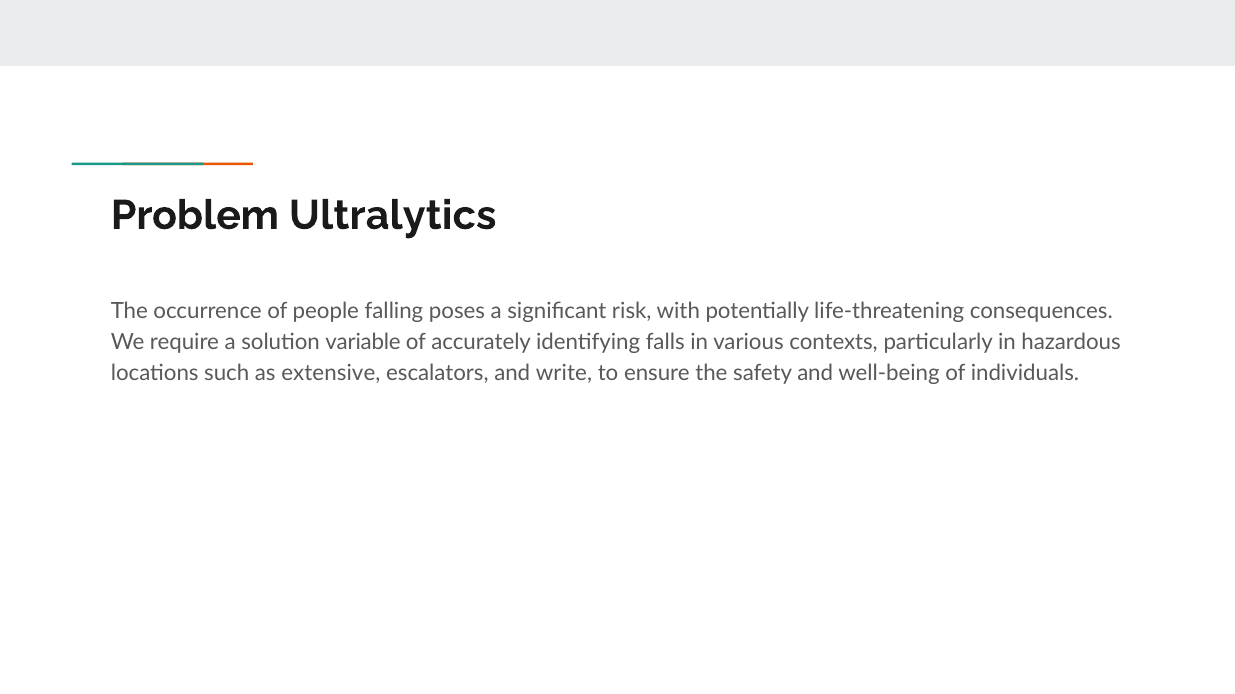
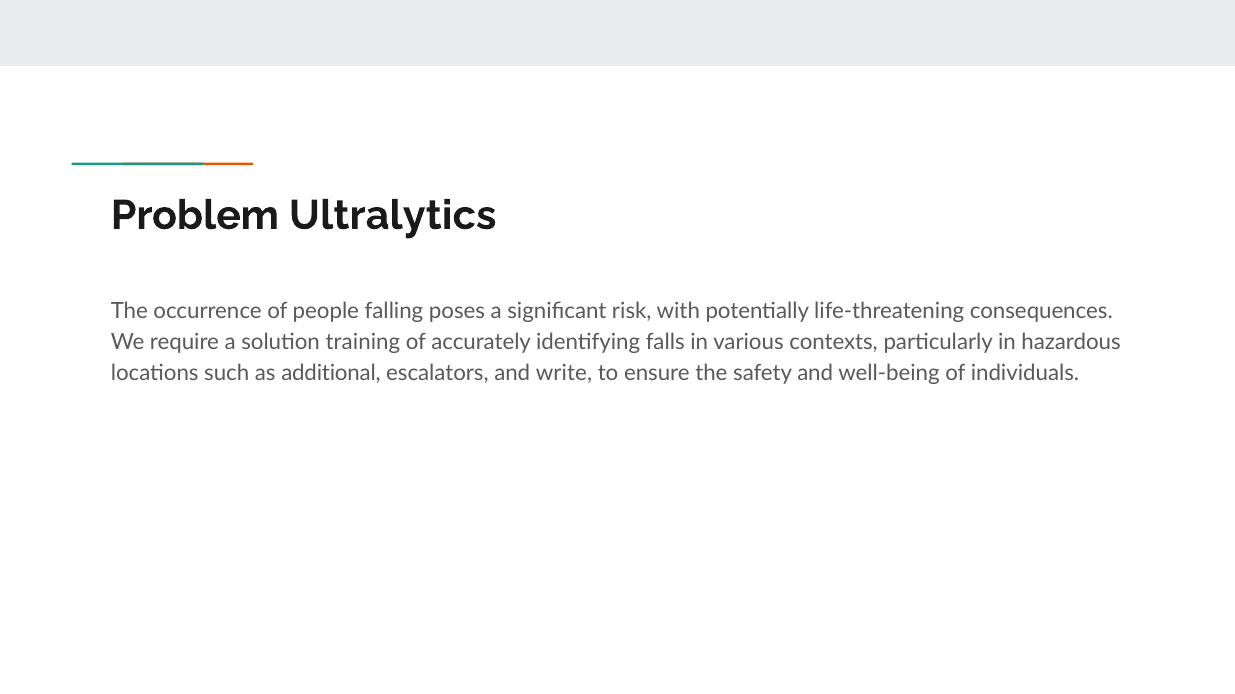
variable: variable -> training (363, 343)
extensive: extensive -> additional (331, 373)
